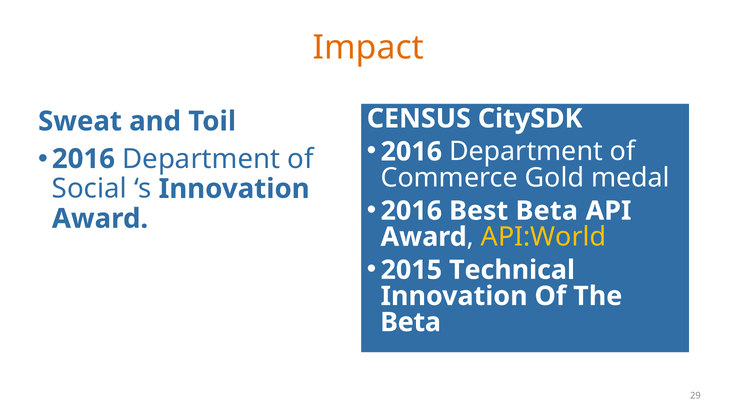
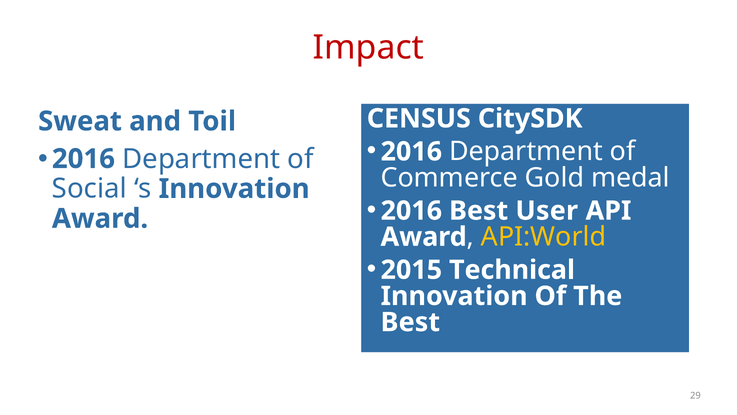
Impact colour: orange -> red (368, 47)
Best Beta: Beta -> User (547, 211)
Beta: Beta -> Best (410, 322)
